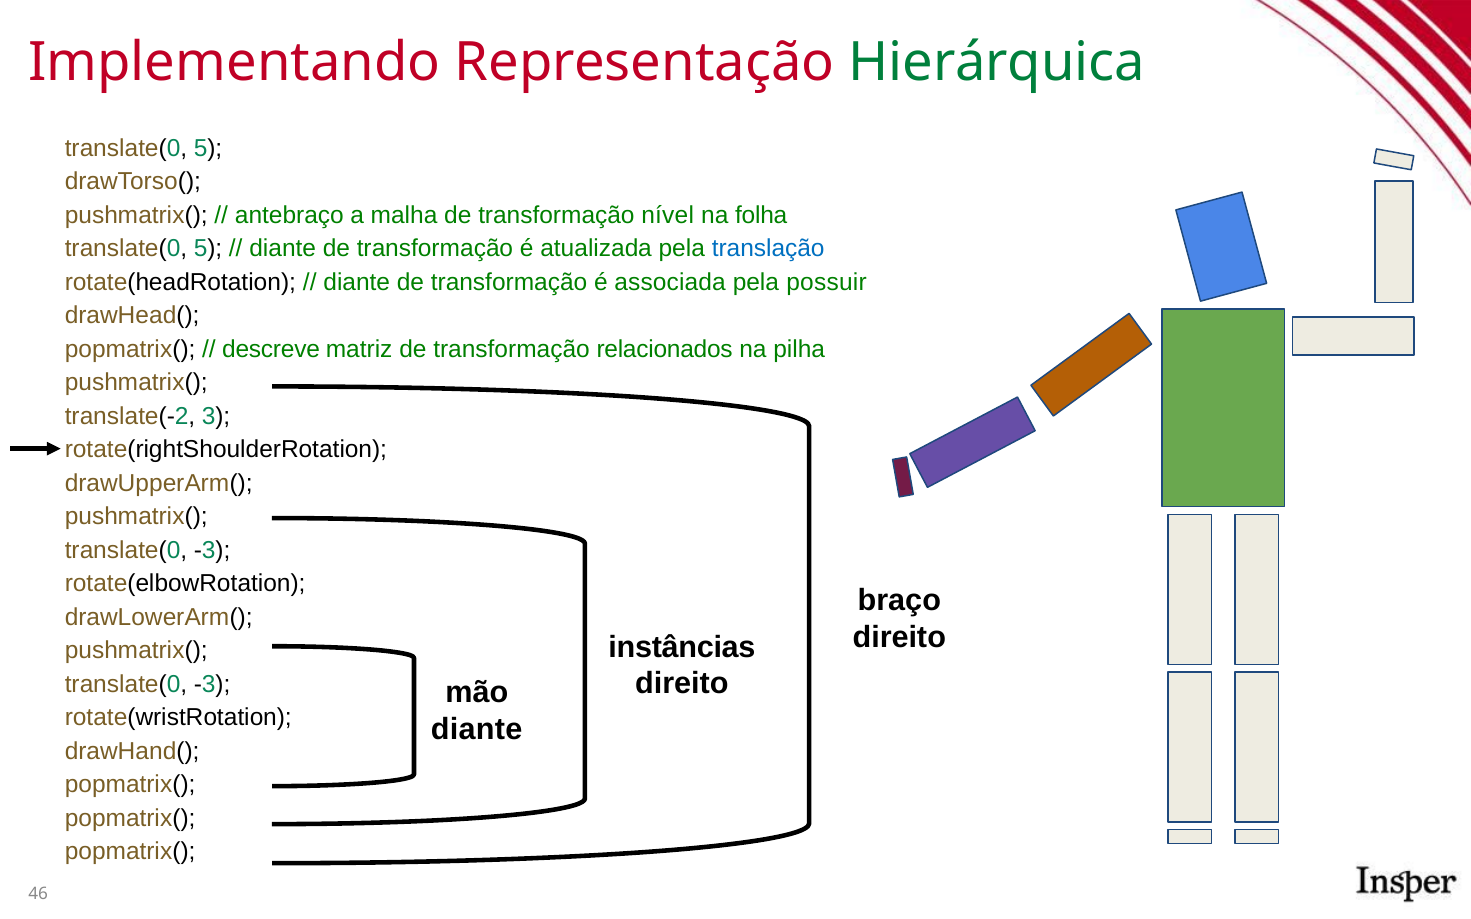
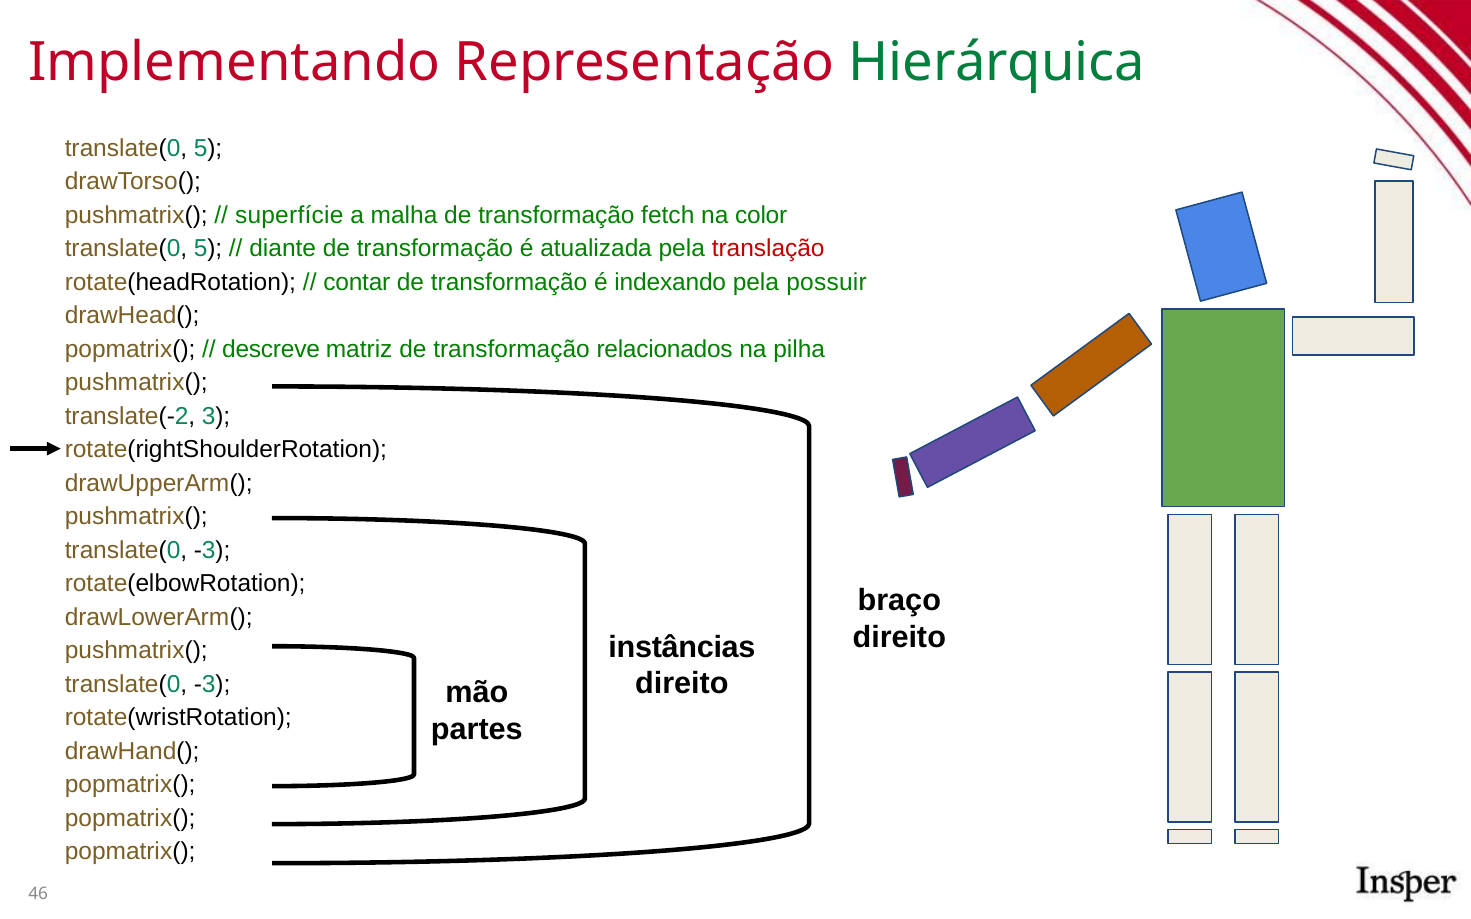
antebraço: antebraço -> superfície (289, 215)
nível: nível -> fetch (668, 215)
folha: folha -> color (761, 215)
translação colour: blue -> red (768, 249)
diante: diante -> contar (357, 282)
associada: associada -> indexando (670, 282)
diante: diante -> partes (477, 729)
